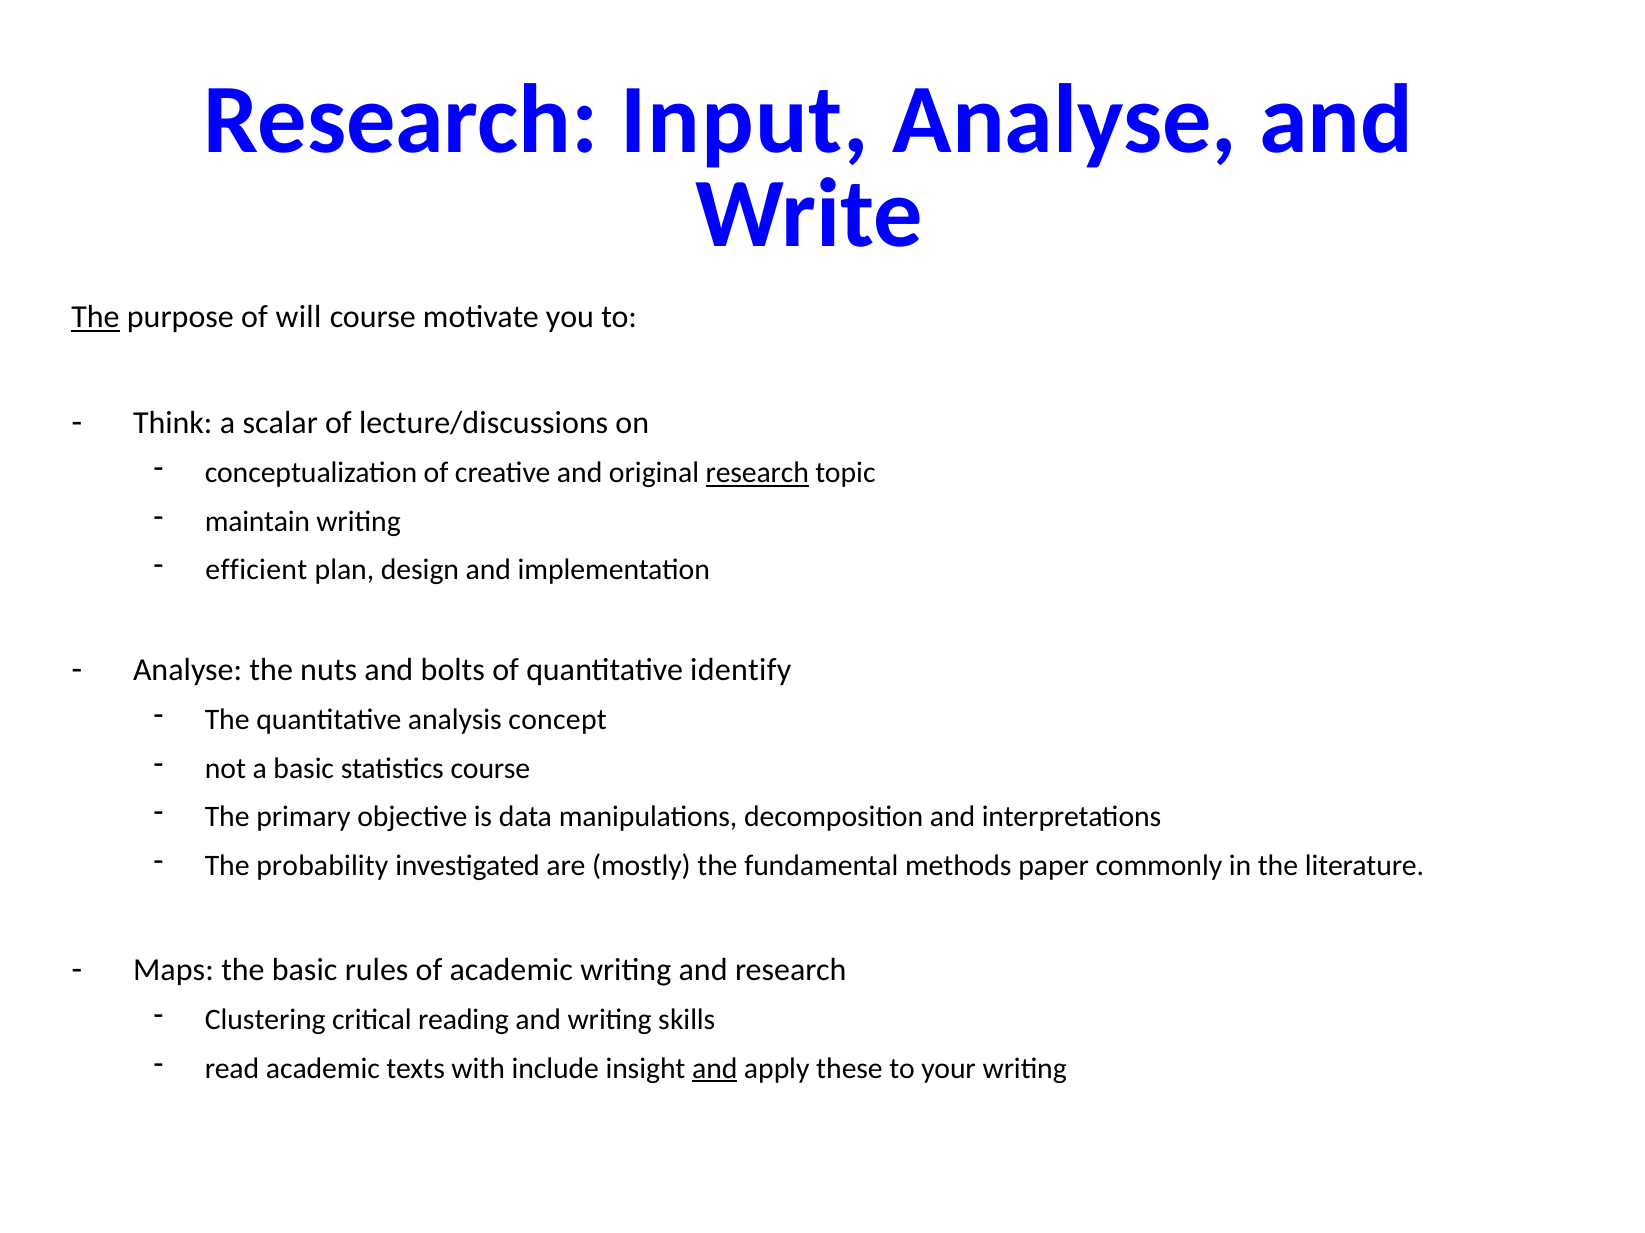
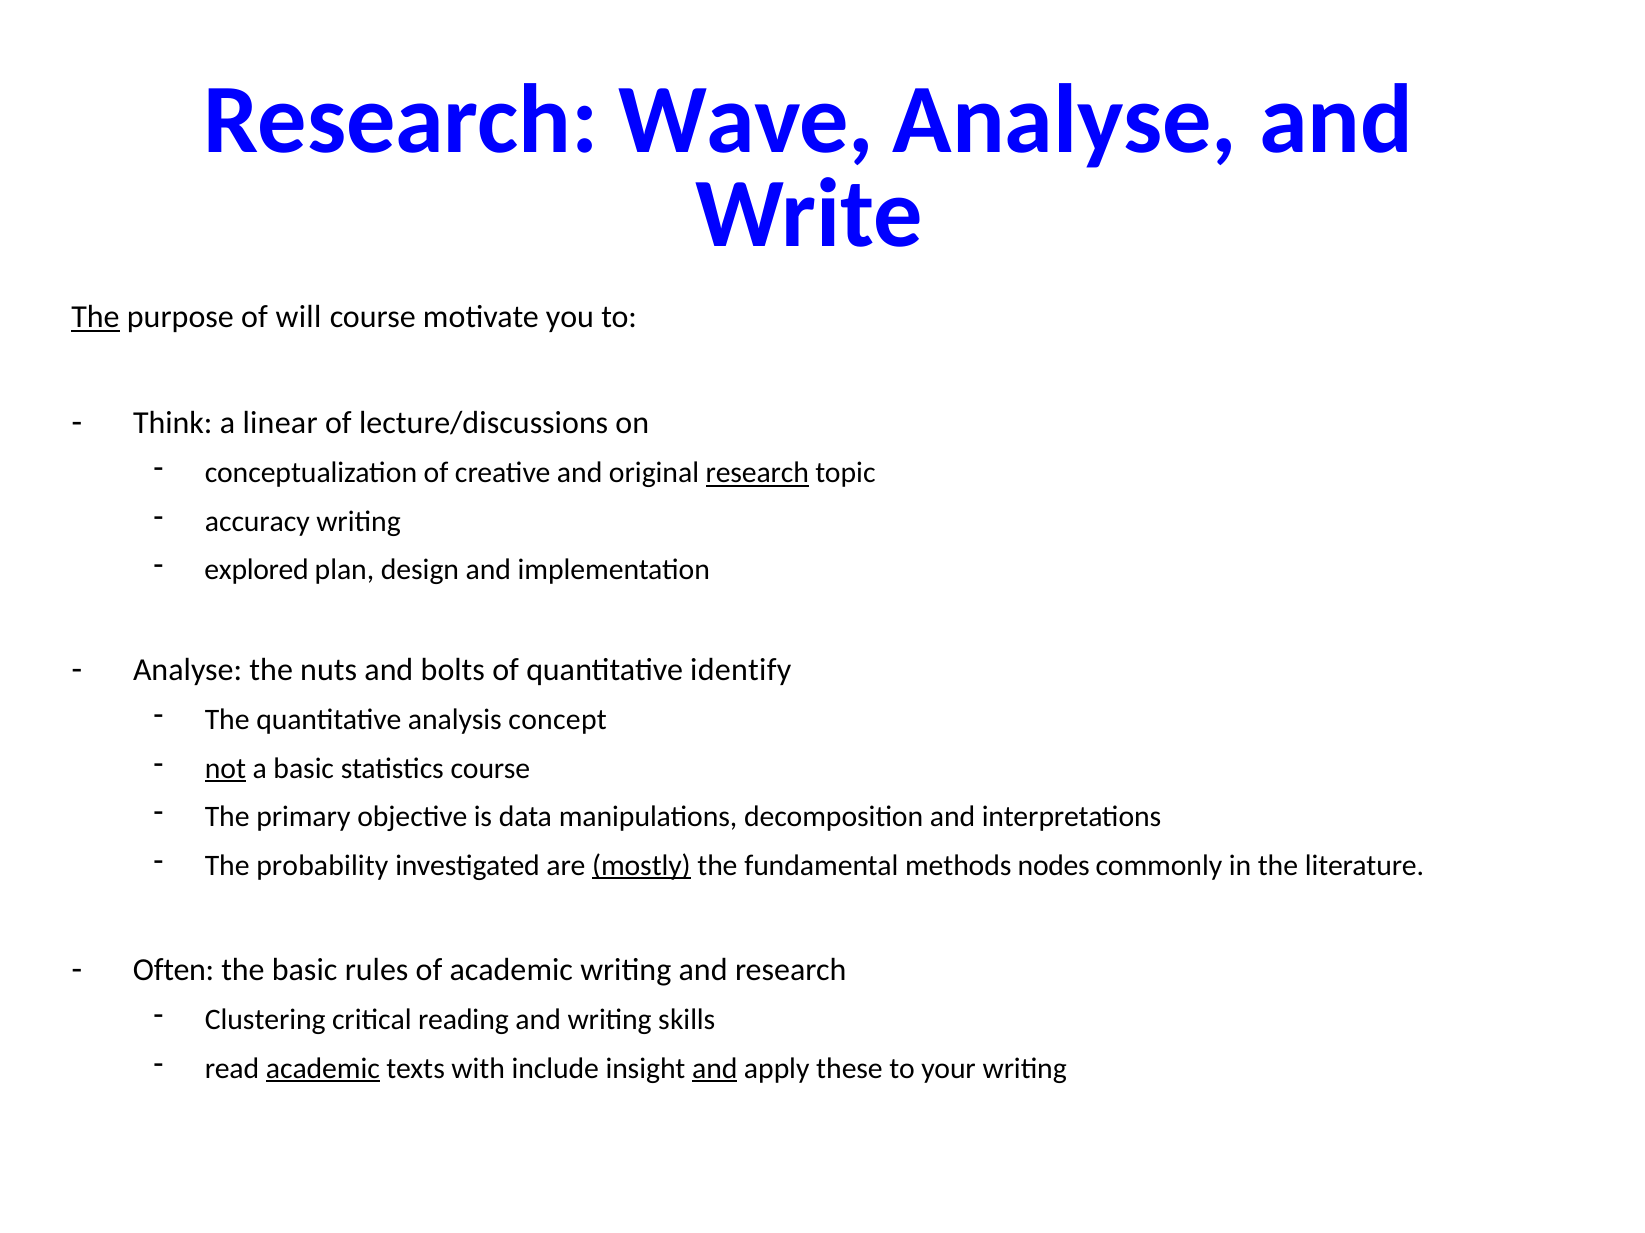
Input: Input -> Wave (746, 120)
scalar: scalar -> linear (280, 424)
maintain: maintain -> accuracy (257, 522)
efficient: efficient -> explored (257, 570)
not underline: none -> present (225, 769)
mostly underline: none -> present (641, 866)
paper: paper -> nodes (1054, 866)
Maps: Maps -> Often (174, 971)
academic underline: none -> present (323, 1069)
